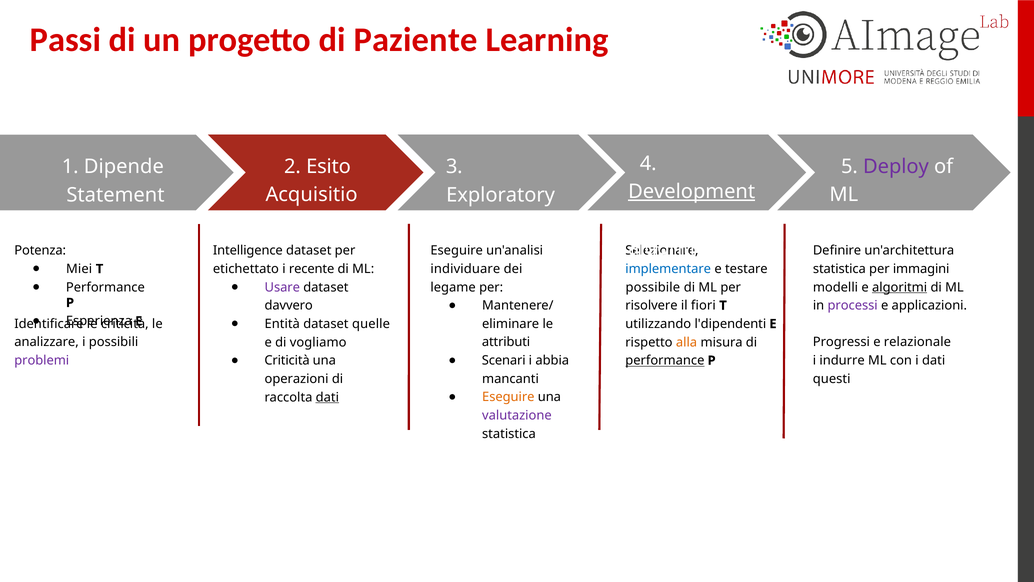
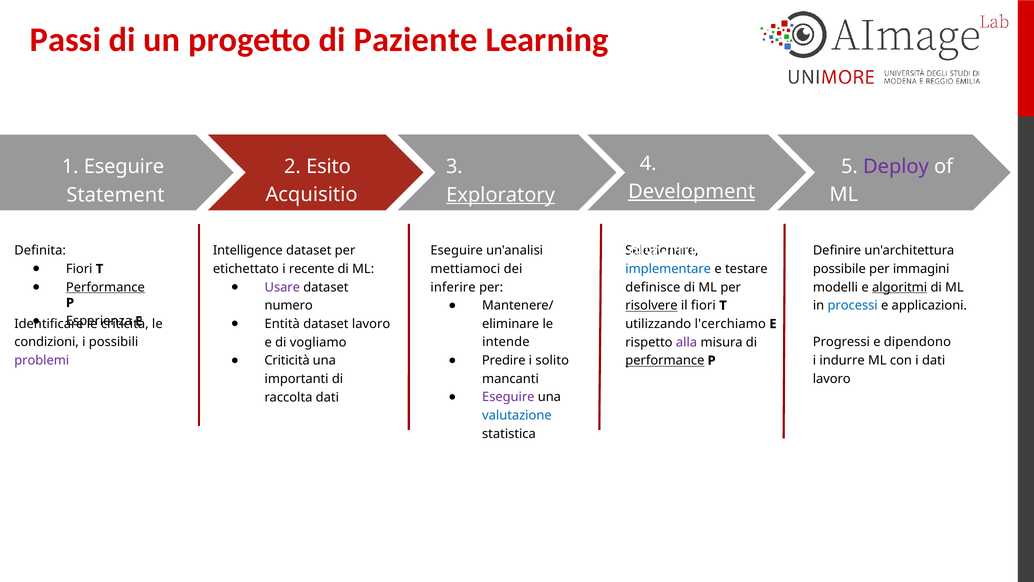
1 Dipende: Dipende -> Eseguire (124, 167)
Exploratory underline: none -> present (501, 195)
Potenza: Potenza -> Definita (40, 250)
Miei: Miei -> Fiori (79, 269)
individuare: individuare -> mettiamoci (465, 269)
statistica: statistica -> possibile (839, 269)
Performance underline: none -> present (105, 287)
legame: legame -> inferire (453, 287)
possibile: possibile -> definisce (653, 287)
davvero: davvero -> numero (289, 305)
risolvere underline: none -> present (651, 305)
processi colour: purple -> blue (853, 305)
dataset quelle: quelle -> lavoro (371, 324)
l'dipendenti: l'dipendenti -> l'cerchiamo (730, 324)
analizzare: analizzare -> condizioni (47, 342)
attributi: attributi -> intende (506, 342)
alla colour: orange -> purple (687, 342)
relazionale: relazionale -> dipendono (917, 342)
Scenari: Scenari -> Predire (504, 360)
abbia: abbia -> solito (552, 360)
operazioni: operazioni -> importanti (297, 379)
questi: questi -> lavoro (832, 379)
Eseguire colour: orange -> purple (508, 397)
dati underline: present -> none (327, 397)
valutazione colour: purple -> blue (517, 415)
